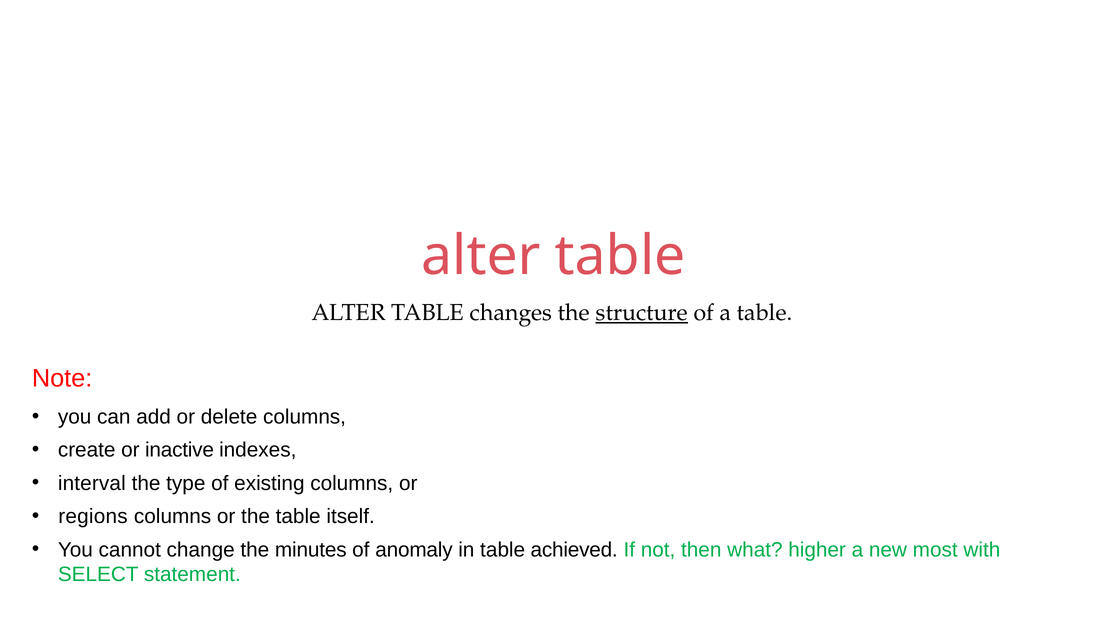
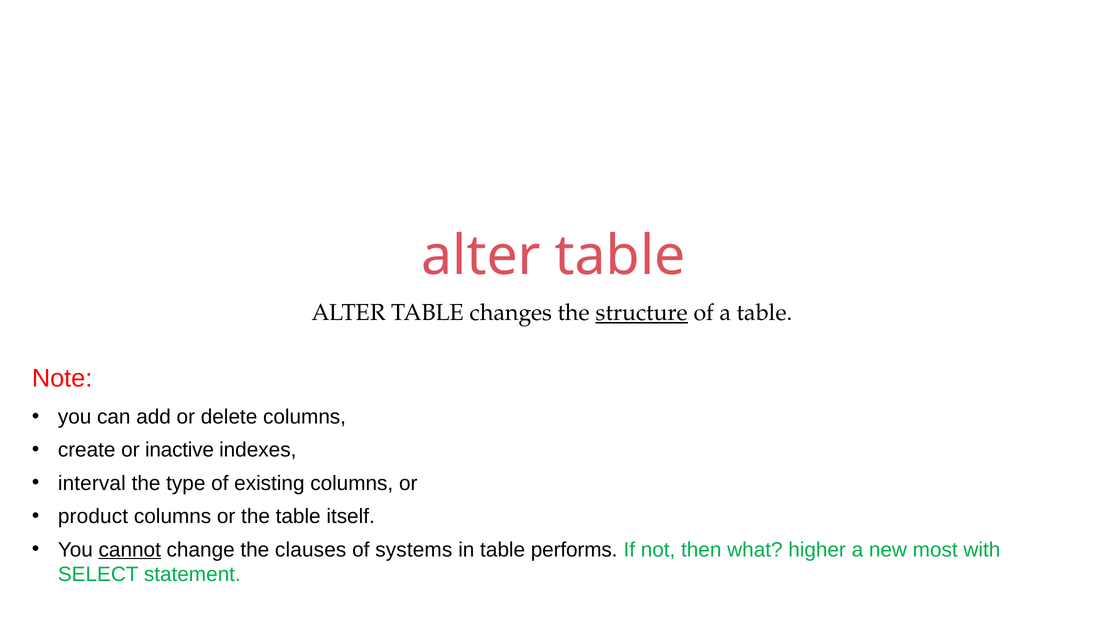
regions: regions -> product (93, 516)
cannot underline: none -> present (130, 549)
minutes: minutes -> clauses (311, 549)
anomaly: anomaly -> systems (414, 549)
achieved: achieved -> performs (574, 549)
